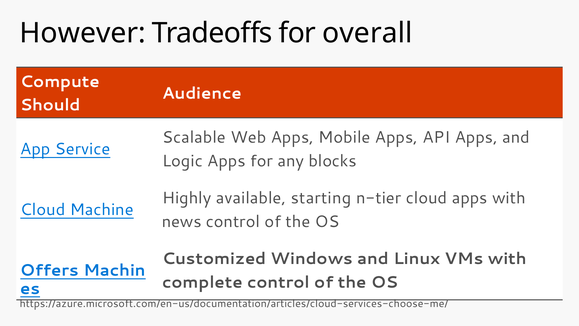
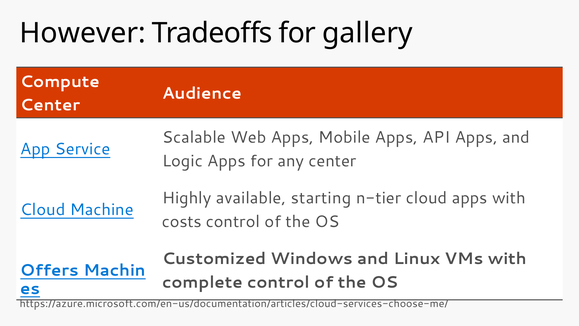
overall: overall -> gallery (367, 33)
Should: Should -> Center (50, 105)
any blocks: blocks -> center (333, 161)
news: news -> costs (182, 221)
